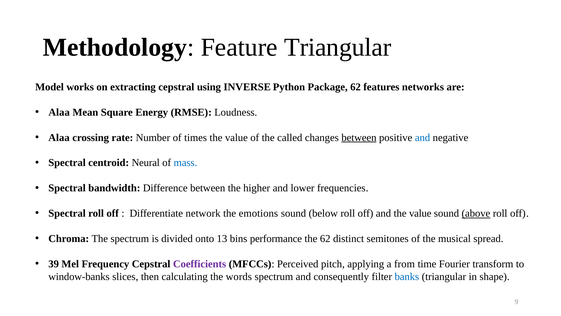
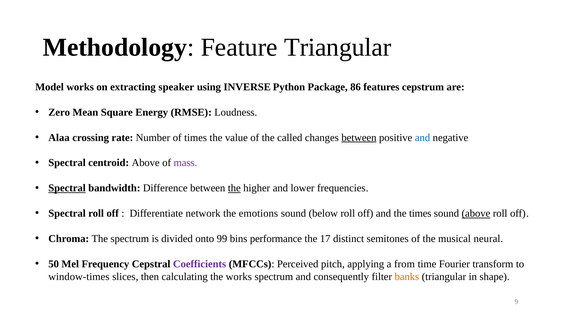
extracting cepstral: cepstral -> speaker (176, 87)
Package 62: 62 -> 86 (356, 87)
networks: networks -> cepstrum (423, 87)
Alaa: Alaa -> Zero (59, 112)
centroid Neural: Neural -> Above (146, 163)
mass colour: blue -> purple (185, 163)
Spectral underline: none -> present (67, 188)
the underline: none -> present (234, 188)
and the value: value -> times (420, 213)
13: 13 -> 99 (222, 238)
the 62: 62 -> 17 (325, 238)
spread: spread -> neural (488, 238)
39: 39 -> 50 (54, 264)
window-banks: window-banks -> window-times (79, 276)
the words: words -> works (239, 276)
banks colour: blue -> orange (407, 276)
